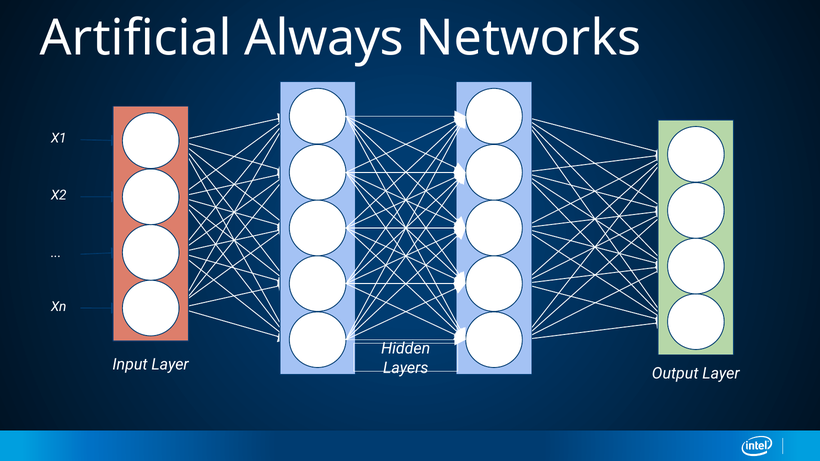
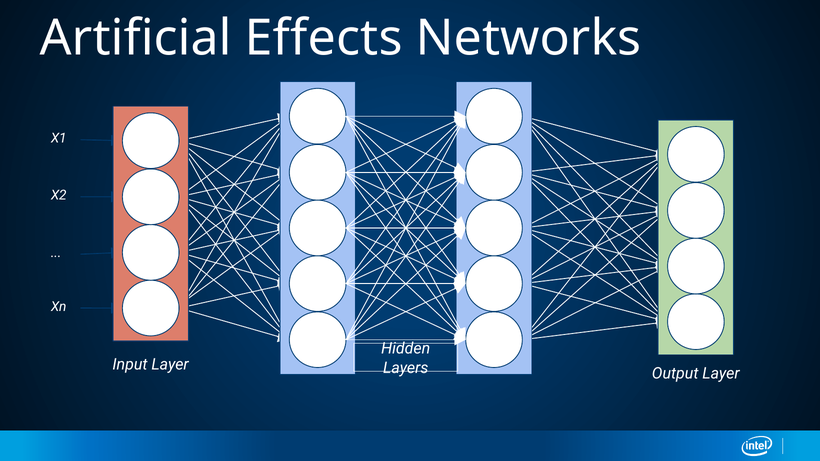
Always: Always -> Effects (324, 38)
